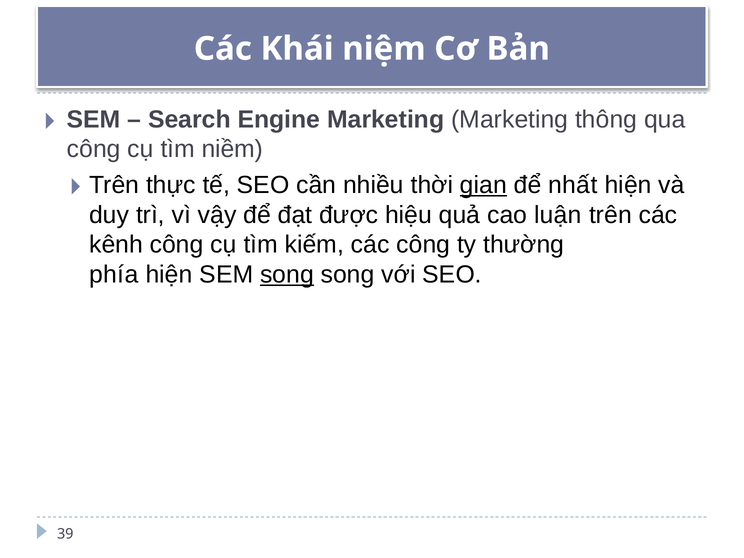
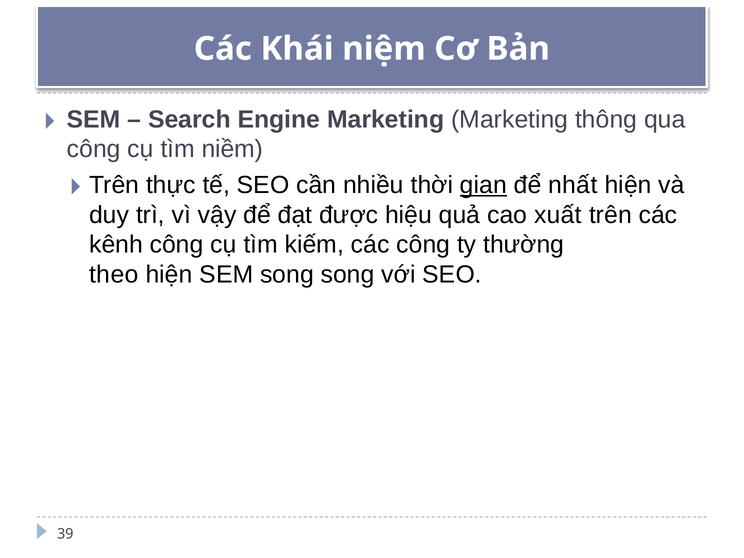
luận: luận -> xuất (558, 215)
phía: phía -> theo (114, 275)
song underline: present -> none (287, 275)
